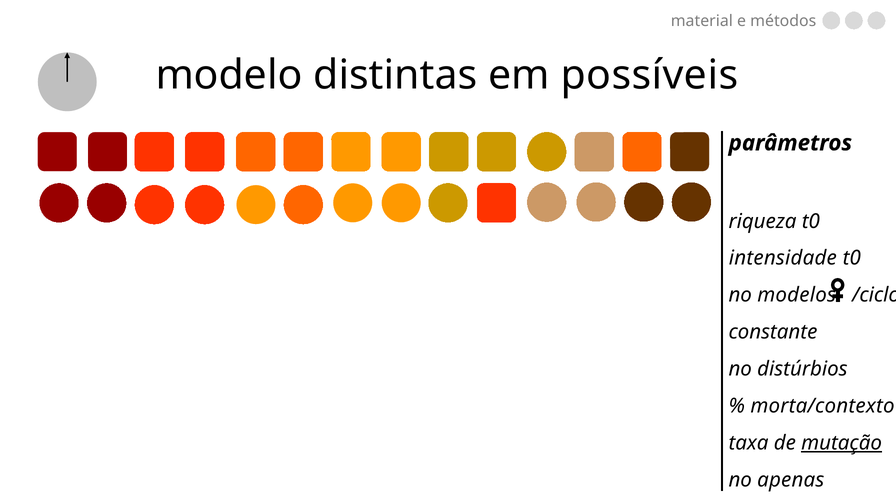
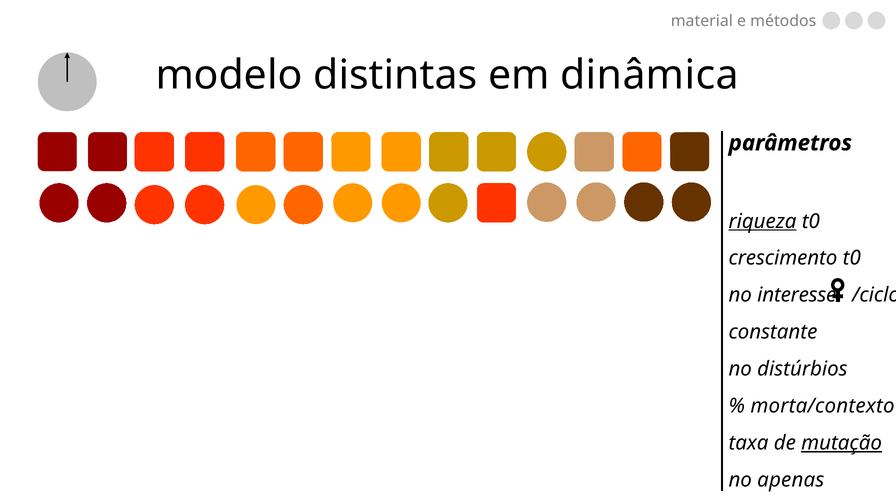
possíveis: possíveis -> dinâmica (649, 75)
riqueza underline: none -> present (763, 221)
intensidade: intensidade -> crescimento (783, 258)
modelos: modelos -> interesse (797, 295)
